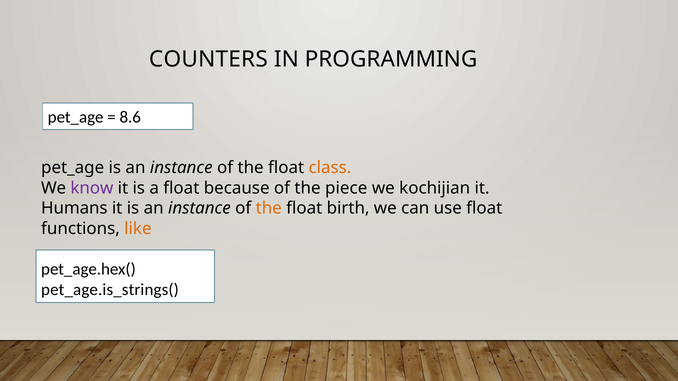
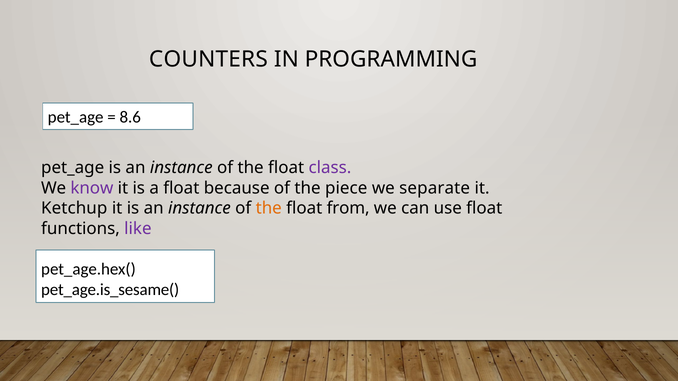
class colour: orange -> purple (330, 168)
kochijian: kochijian -> separate (435, 188)
Humans: Humans -> Ketchup (74, 209)
birth: birth -> from (348, 209)
like colour: orange -> purple (138, 229)
pet_age.is_strings(: pet_age.is_strings( -> pet_age.is_sesame( (110, 290)
